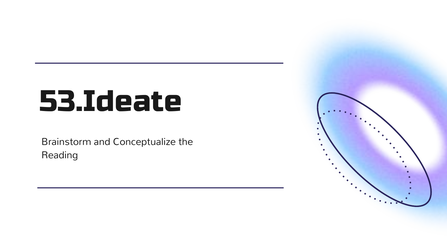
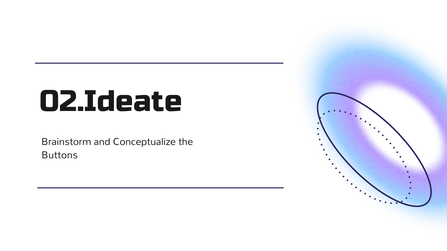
53.Ideate: 53.Ideate -> 02.Ideate (111, 102)
Reading: Reading -> Buttons (60, 155)
